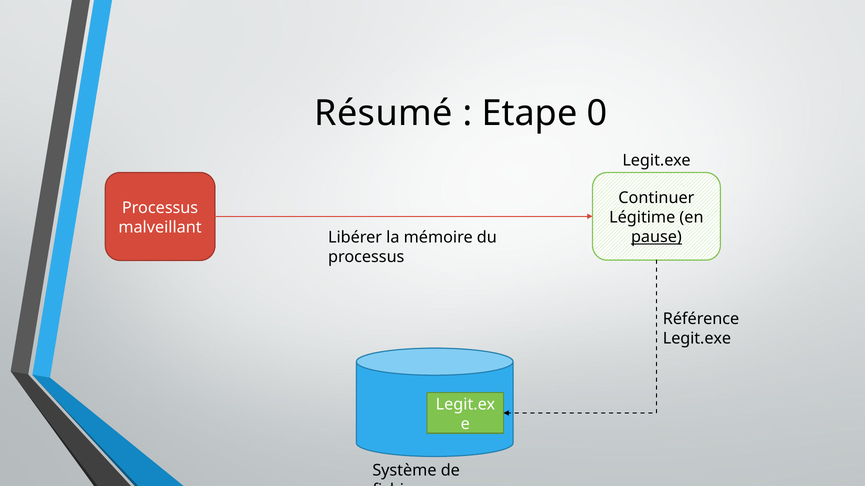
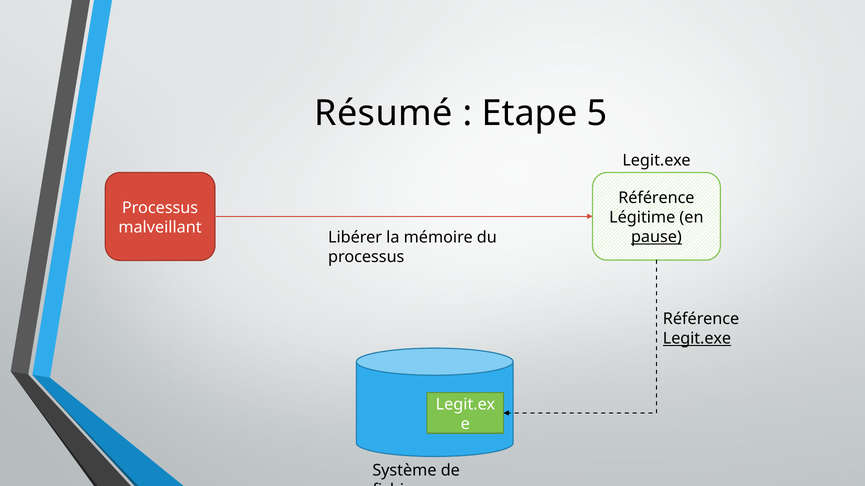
0: 0 -> 5 (597, 113)
Continuer: Continuer -> Référence (656, 198)
Legit.exe underline: none -> present (697, 339)
